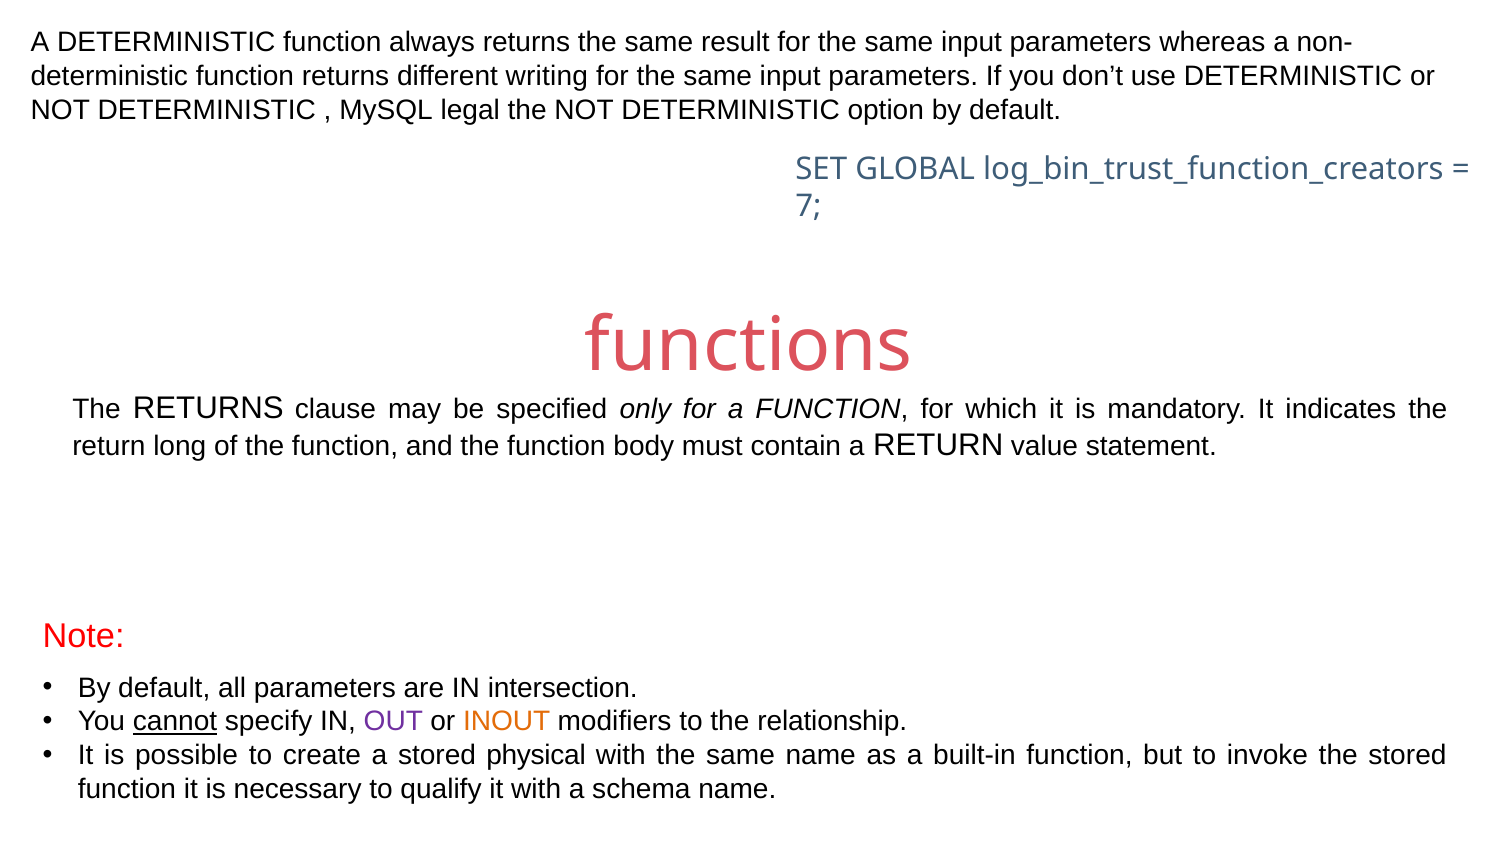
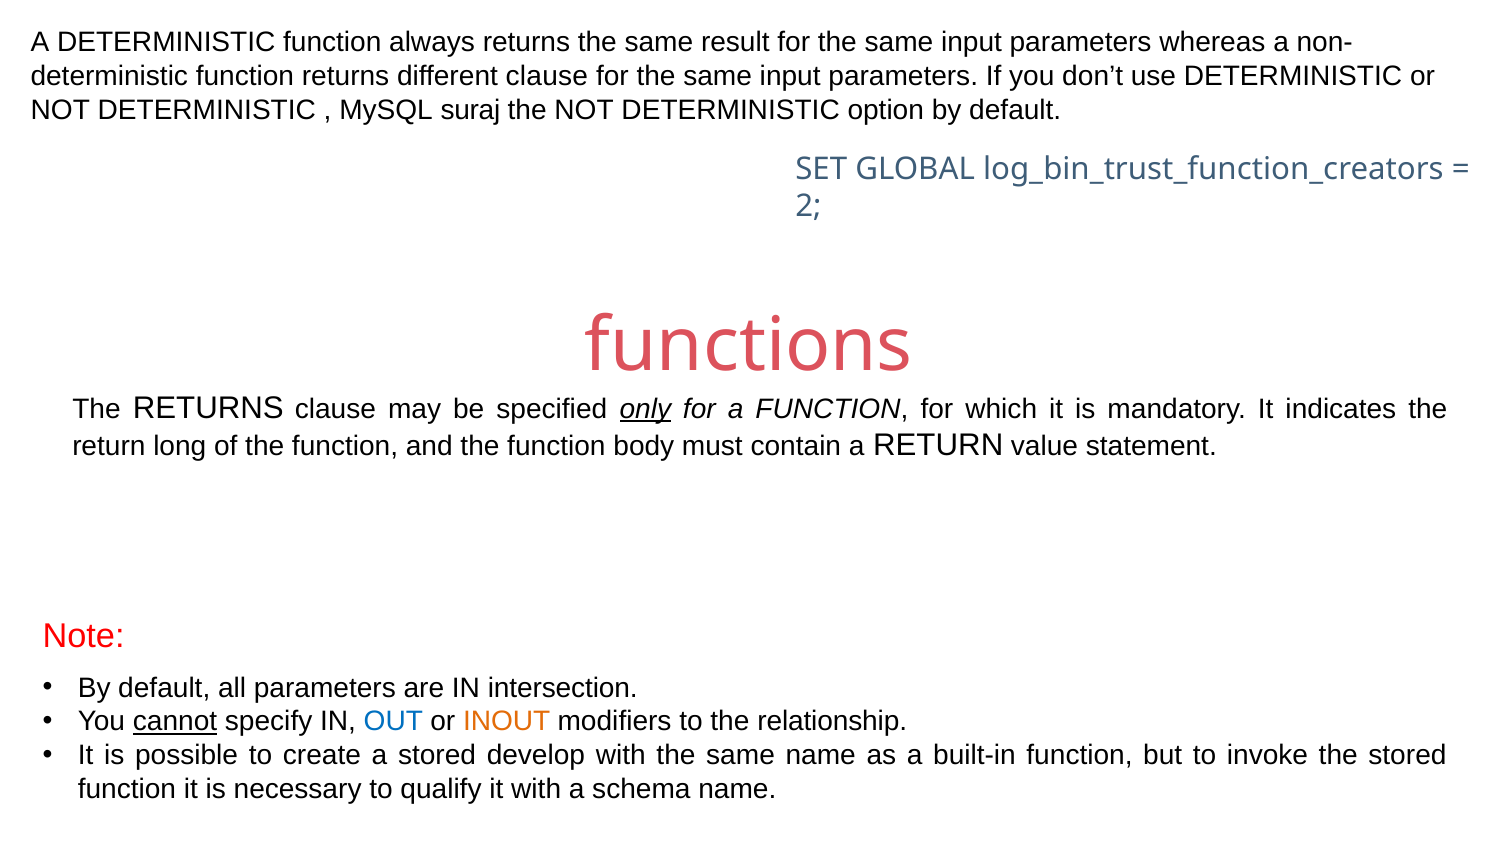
different writing: writing -> clause (547, 76)
legal: legal -> suraj (470, 110)
7: 7 -> 2 (808, 206)
only underline: none -> present (645, 409)
OUT colour: purple -> blue (393, 721)
physical: physical -> develop (536, 755)
